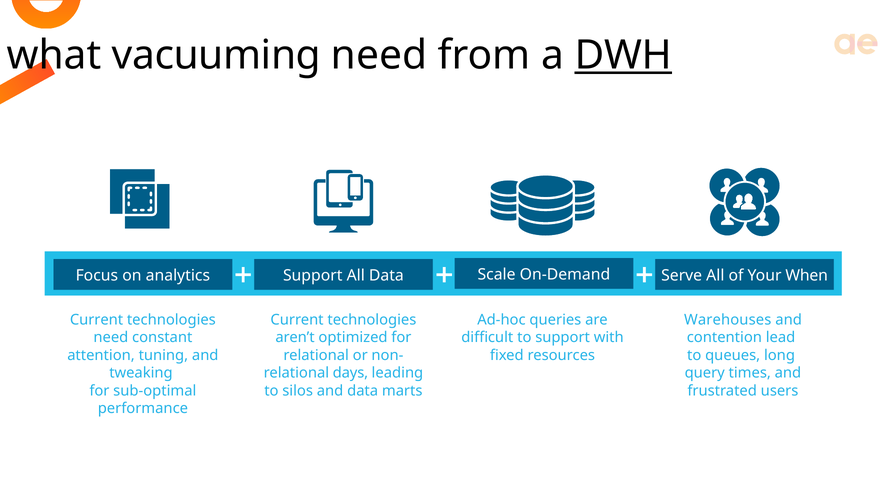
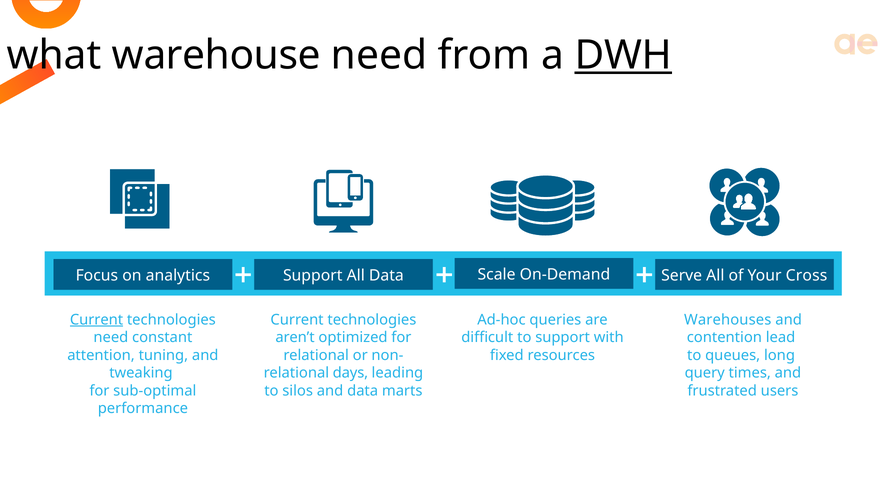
vacuuming: vacuuming -> warehouse (216, 55)
When: When -> Cross (807, 276)
Current underline: none -> present (97, 320)
